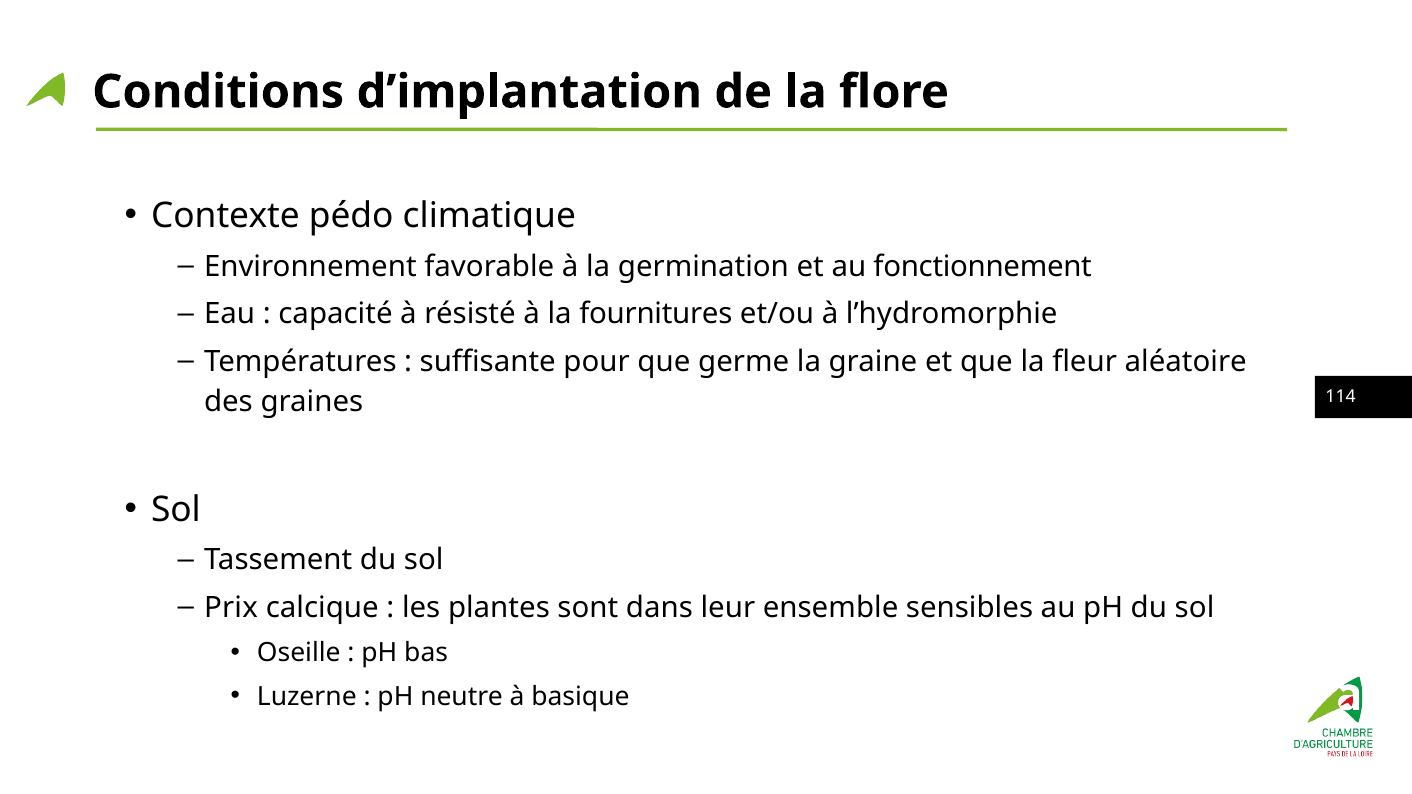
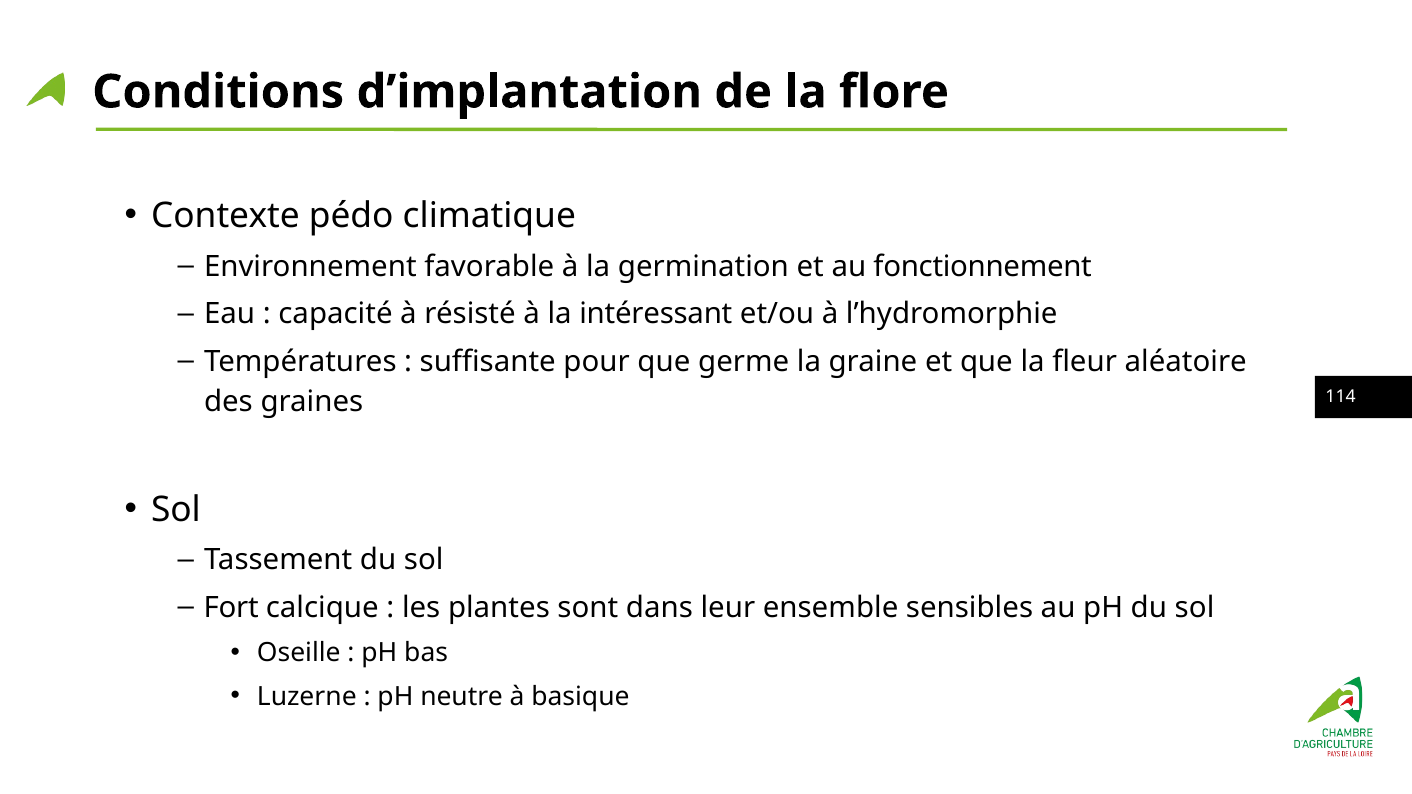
fournitures: fournitures -> intéressant (656, 314)
Prix: Prix -> Fort (231, 608)
